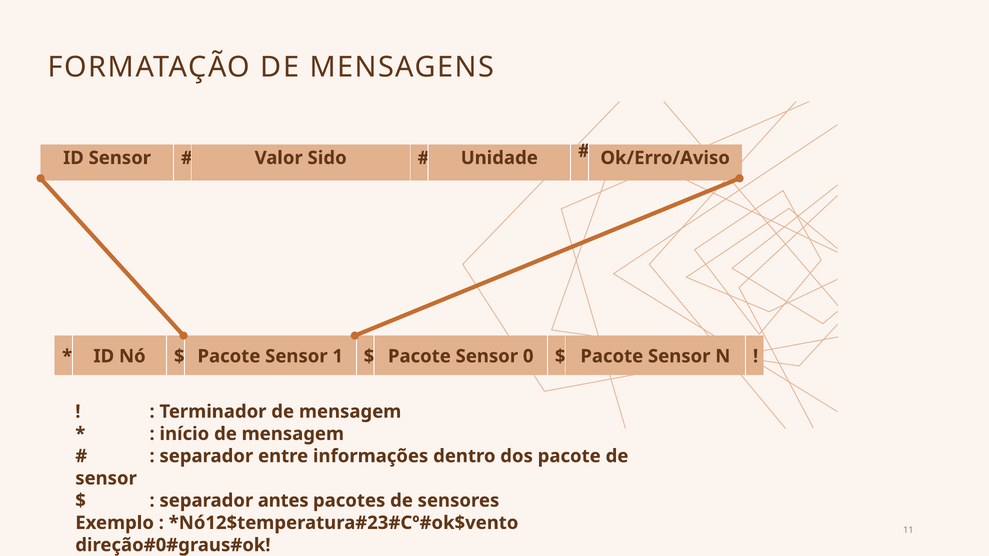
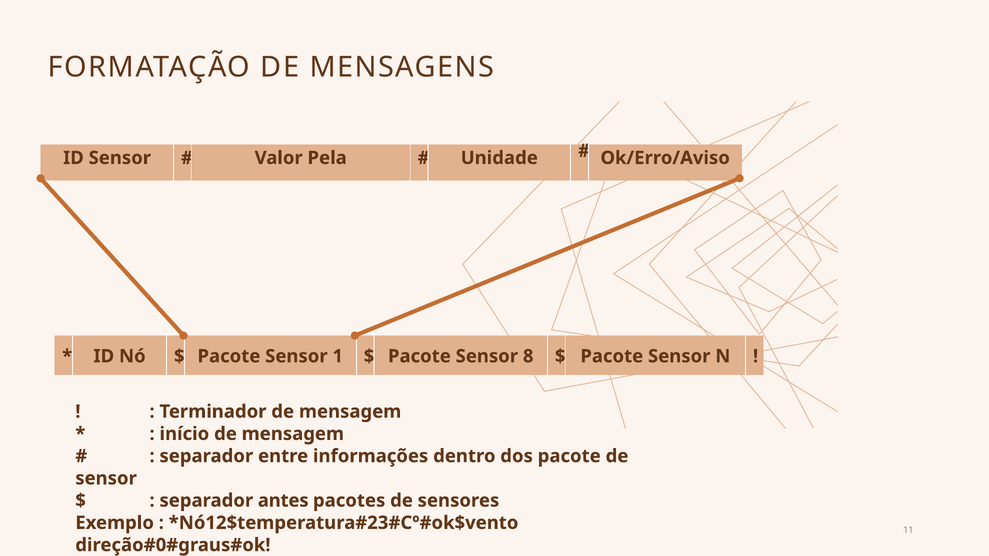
Sido: Sido -> Pela (327, 158)
0: 0 -> 8 (528, 356)
